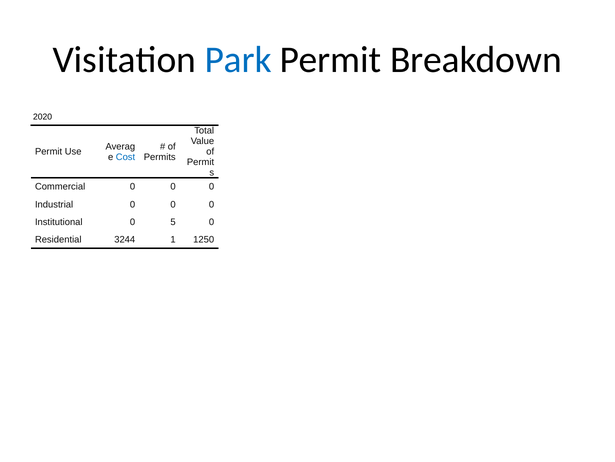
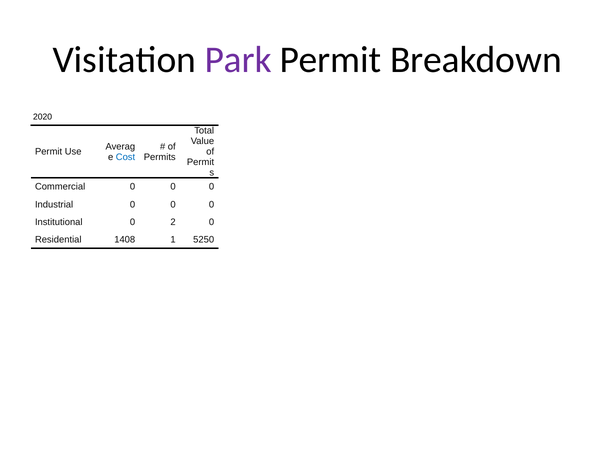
Park colour: blue -> purple (238, 60)
5: 5 -> 2 (173, 222)
3244: 3244 -> 1408 (125, 239)
1250: 1250 -> 5250 (204, 239)
